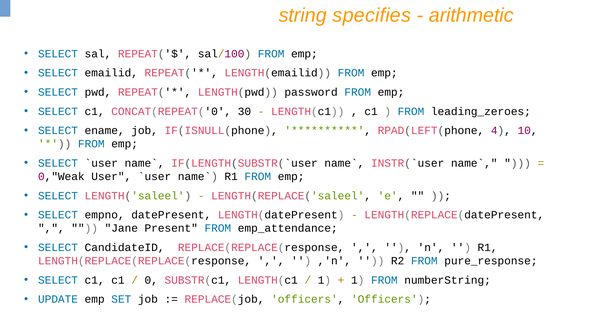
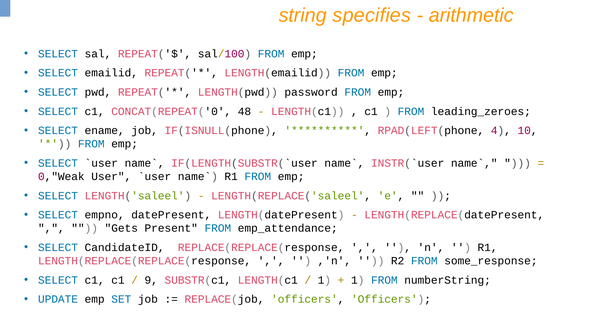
30: 30 -> 48 (244, 111)
Jane: Jane -> Gets (121, 228)
pure_response: pure_response -> some_response (491, 261)
0: 0 -> 9 (151, 280)
